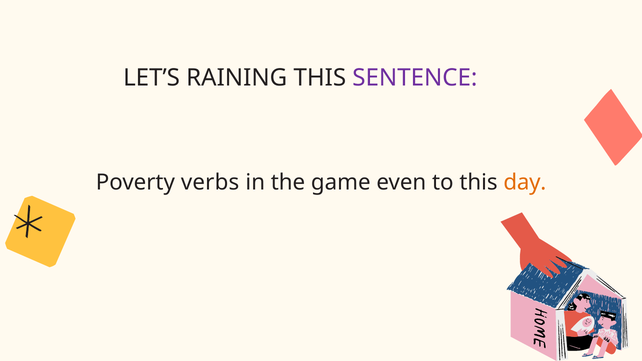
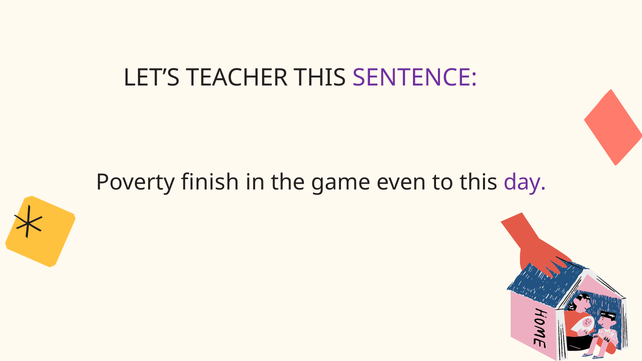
RAINING: RAINING -> TEACHER (237, 78)
verbs: verbs -> finish (210, 182)
day colour: orange -> purple (525, 182)
